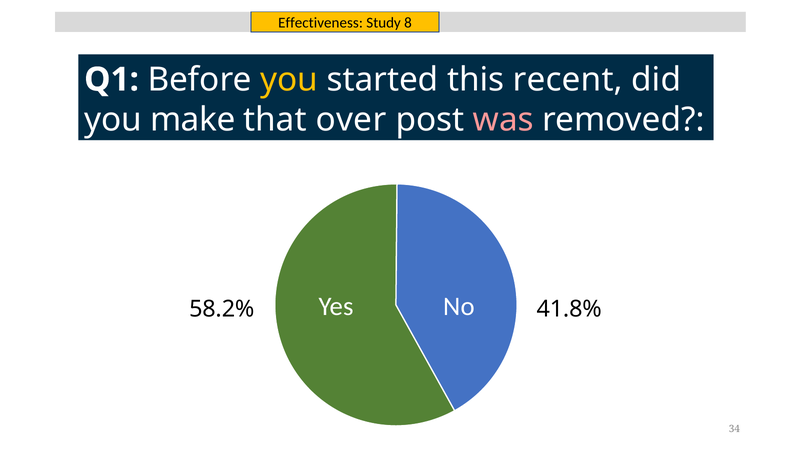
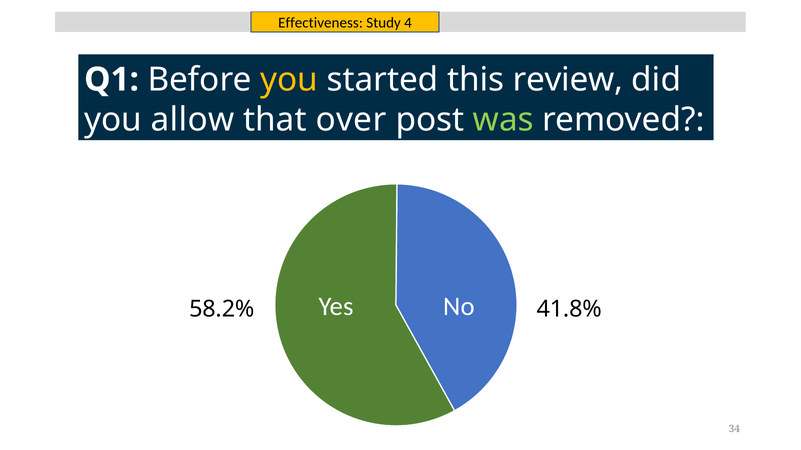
8: 8 -> 4 (408, 23)
recent: recent -> review (568, 80)
make: make -> allow (192, 120)
was colour: pink -> light green (503, 120)
